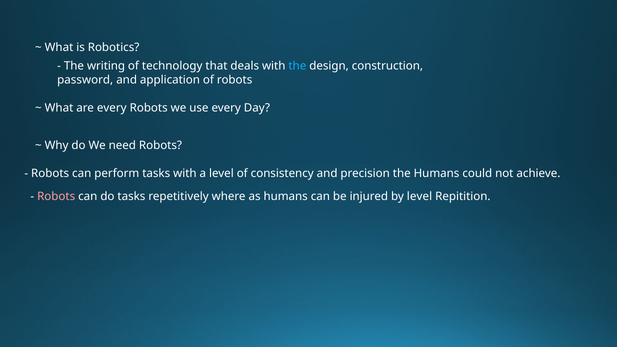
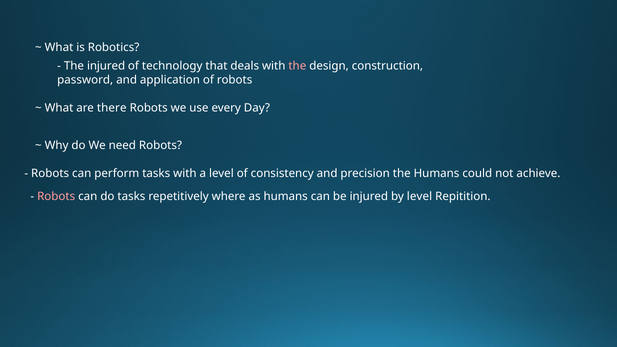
The writing: writing -> injured (106, 66)
the colour: light blue -> pink (297, 66)
are every: every -> there (112, 108)
